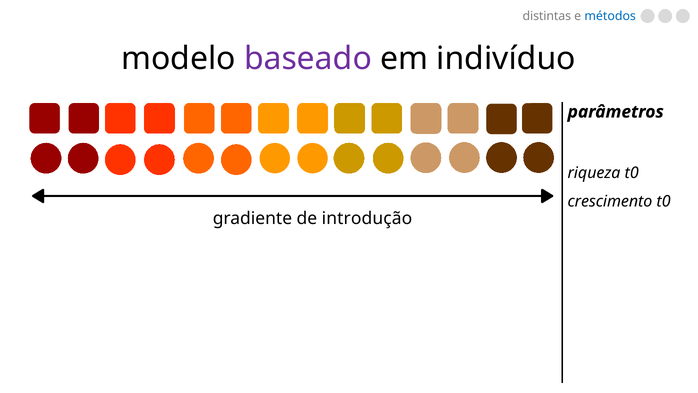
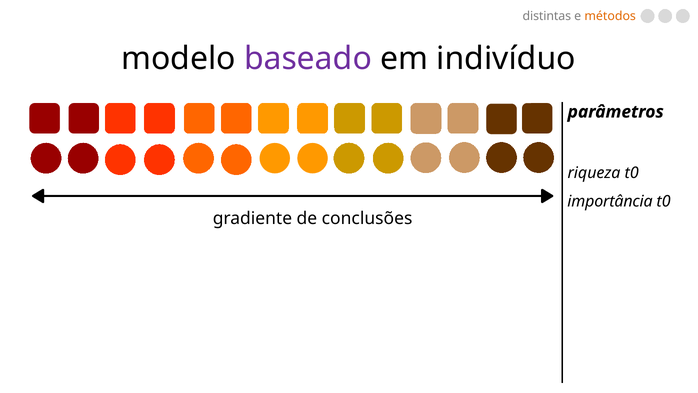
métodos colour: blue -> orange (610, 16)
crescimento: crescimento -> importância (610, 201)
introdução: introdução -> conclusões (367, 218)
